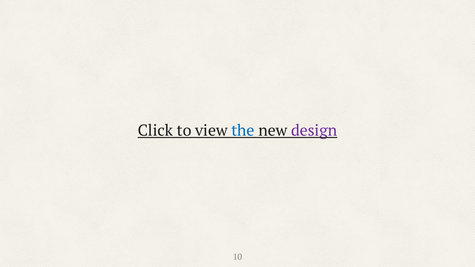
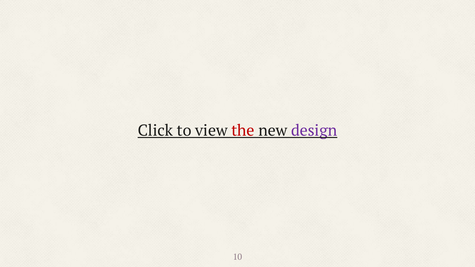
the colour: blue -> red (243, 131)
